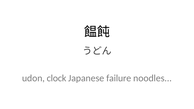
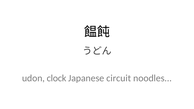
failure: failure -> circuit (119, 78)
